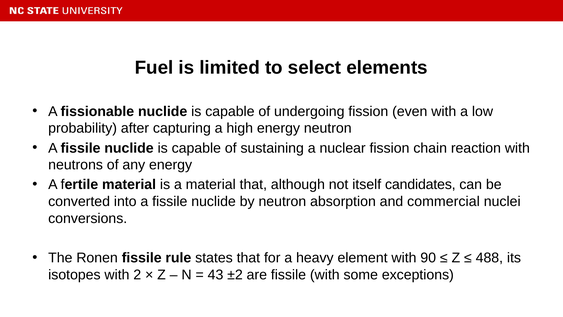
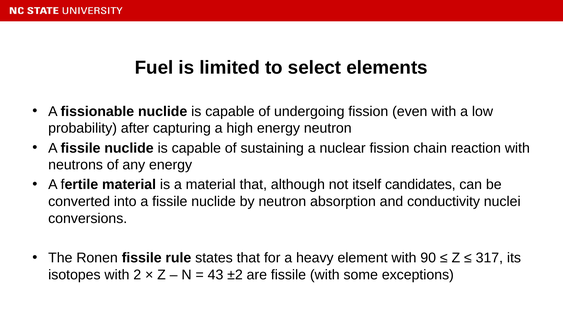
commercial: commercial -> conductivity (444, 201)
488: 488 -> 317 (489, 258)
